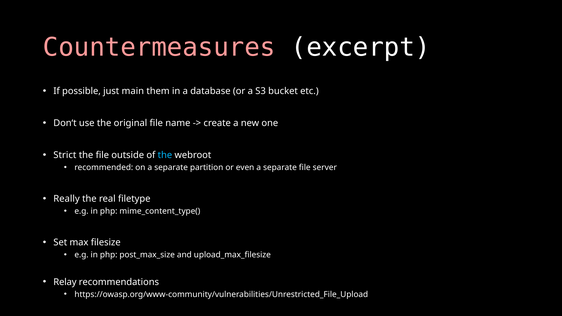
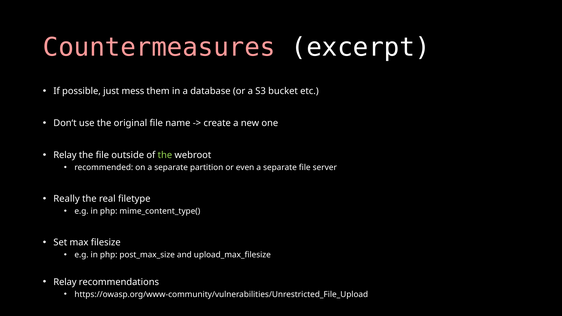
main: main -> mess (133, 91)
Strict: Strict -> Relay (65, 155)
the colour: light blue -> light green (165, 155)
